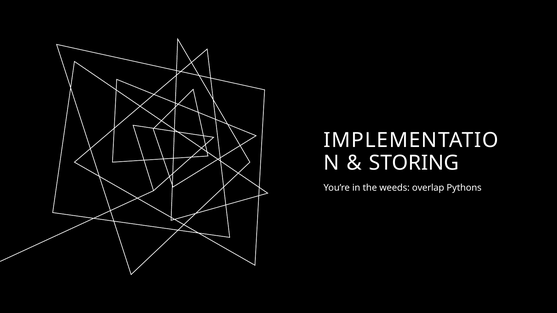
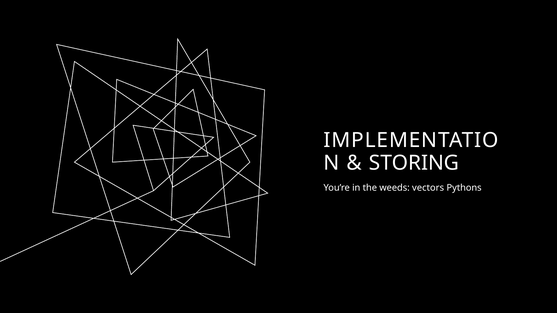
overlap: overlap -> vectors (428, 188)
